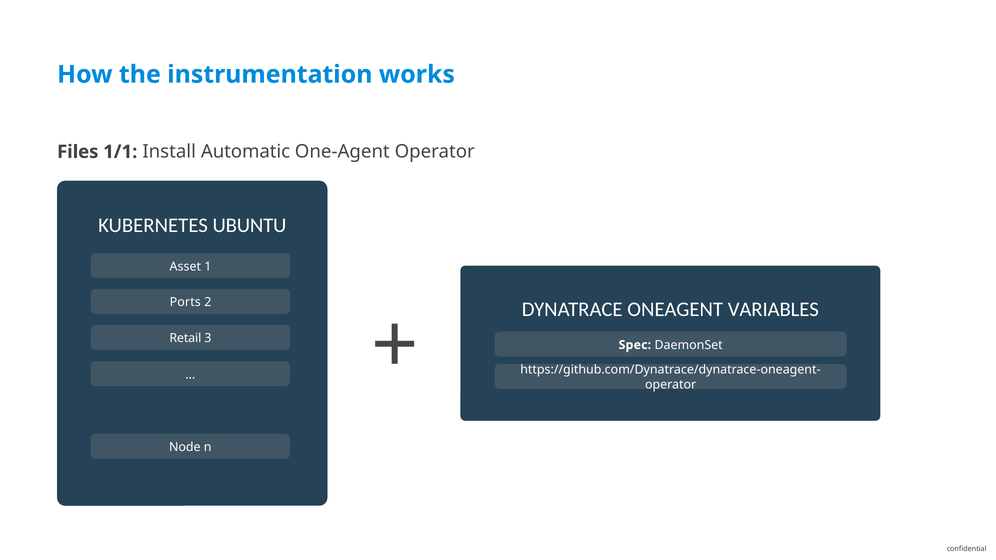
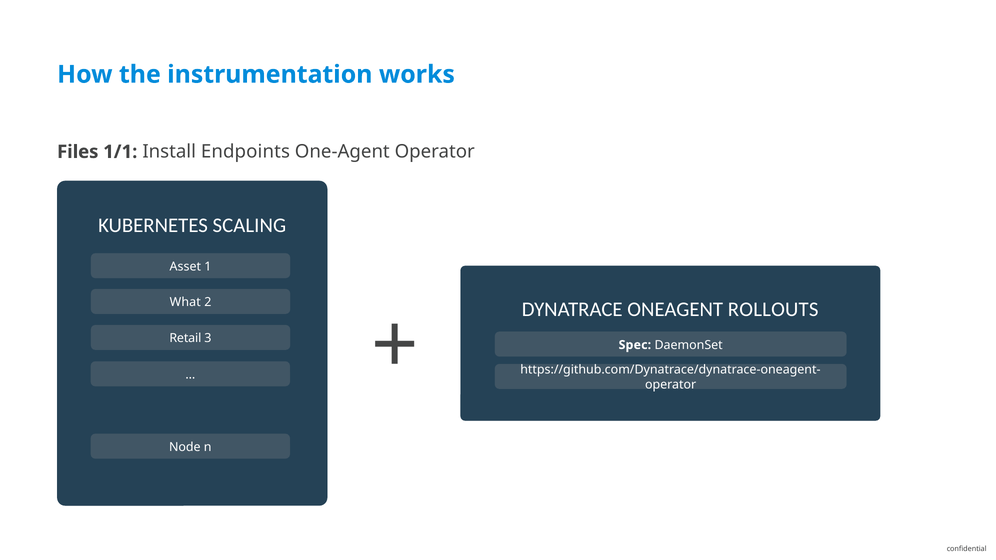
Automatic: Automatic -> Endpoints (245, 152)
UBUNTU: UBUNTU -> SCALING (249, 226)
Ports: Ports -> What (185, 302)
VARIABLES: VARIABLES -> ROLLOUTS (773, 310)
